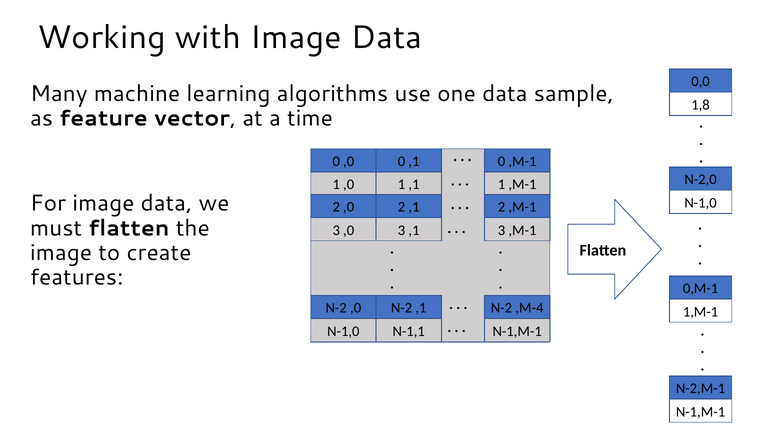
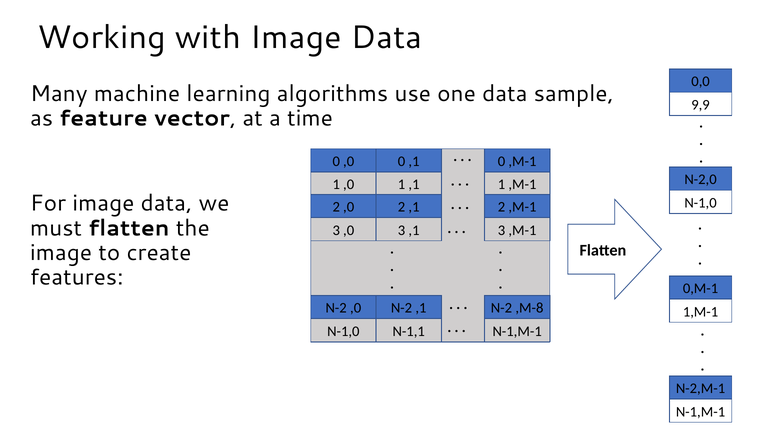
1,8: 1,8 -> 9,9 (701, 105)
,M-4: ,M-4 -> ,M-8 (529, 308)
